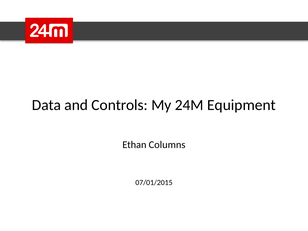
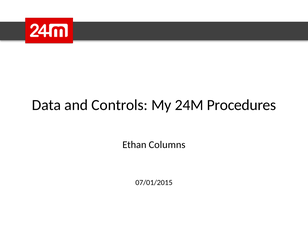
Equipment: Equipment -> Procedures (242, 105)
